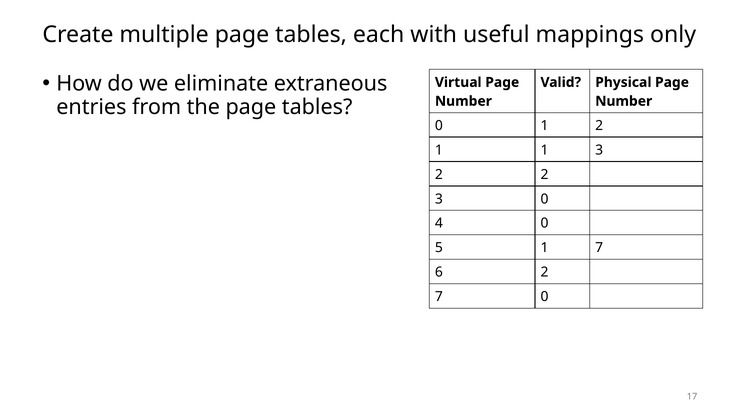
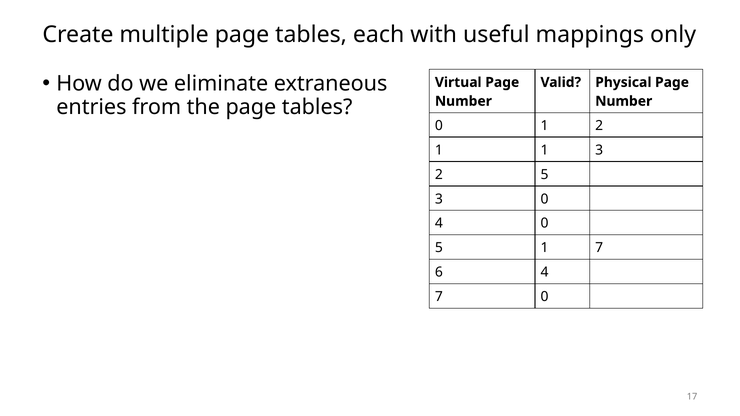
2 2: 2 -> 5 (544, 175)
6 2: 2 -> 4 (544, 272)
